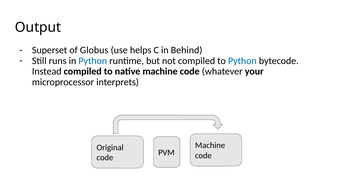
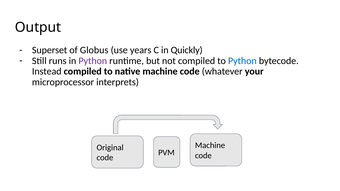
helps: helps -> years (141, 50)
Behind: Behind -> Quickly (187, 50)
Python colour: blue -> purple (93, 61)
